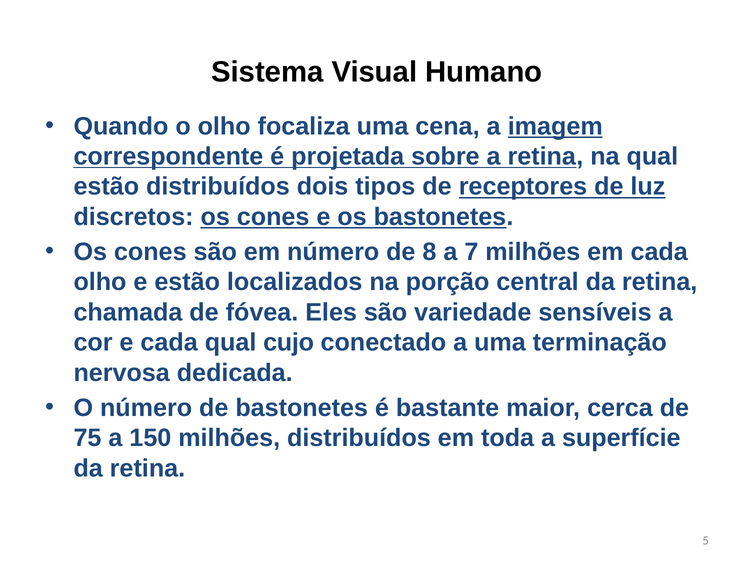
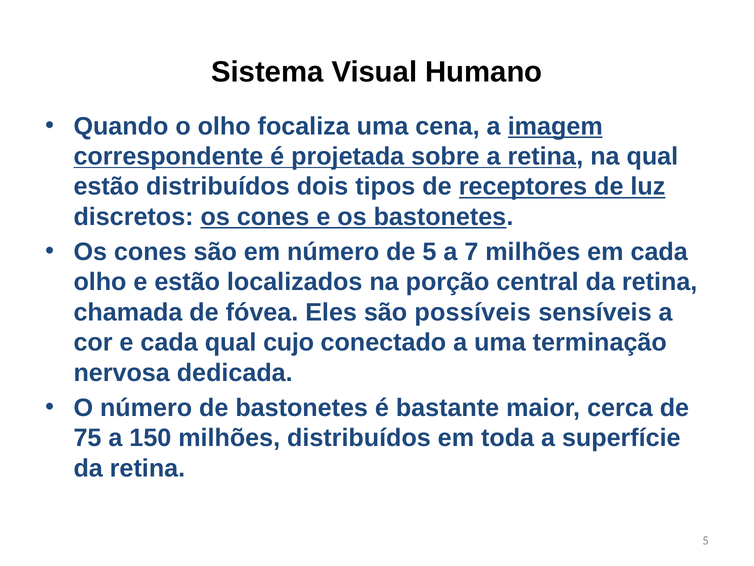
de 8: 8 -> 5 (429, 252)
variedade: variedade -> possíveis (473, 312)
